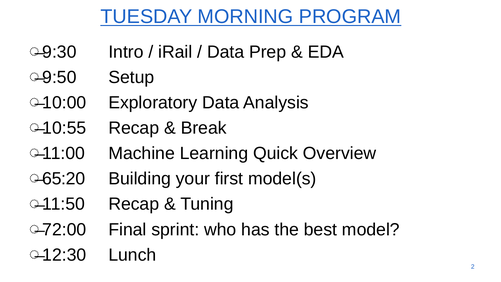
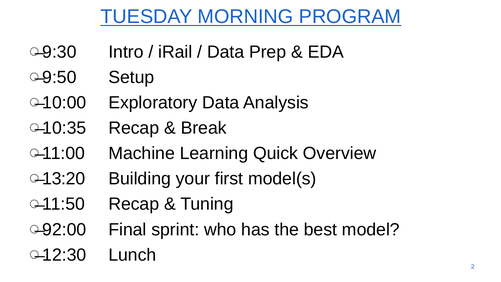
10:55: 10:55 -> 10:35 (64, 128)
65:20: 65:20 -> 13:20 (64, 179)
72:00: 72:00 -> 92:00 (64, 229)
